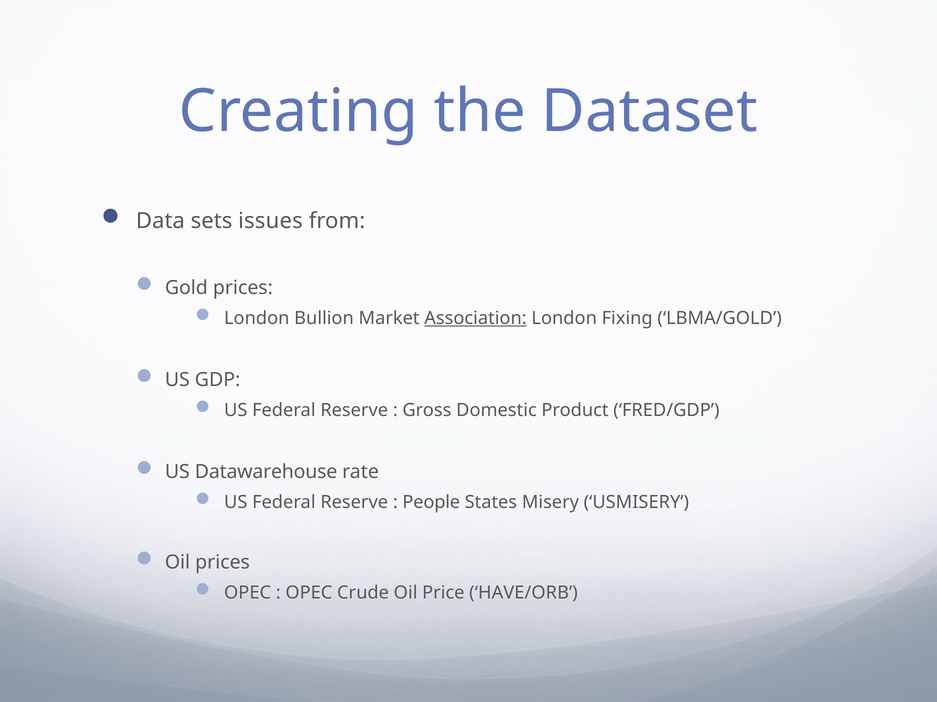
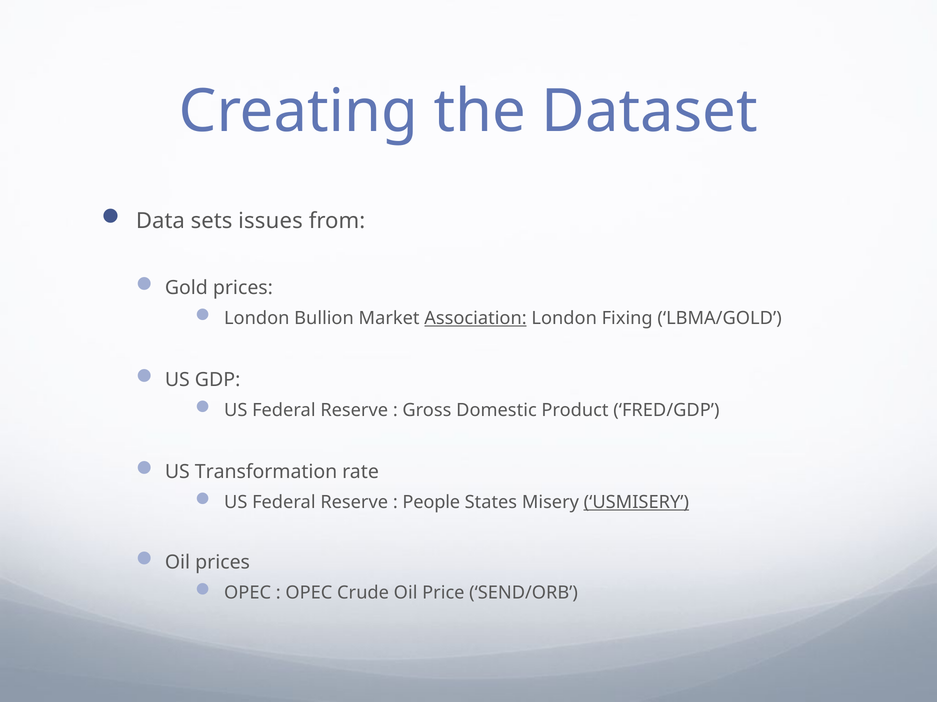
Datawarehouse: Datawarehouse -> Transformation (266, 472)
USMISERY underline: none -> present (636, 503)
HAVE/ORB: HAVE/ORB -> SEND/ORB (524, 593)
